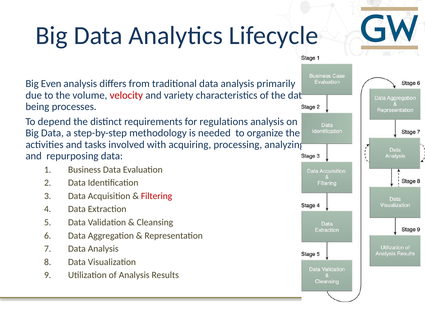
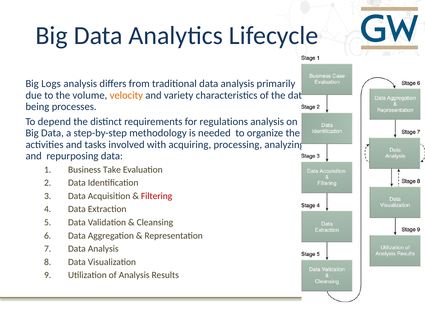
Even: Even -> Logs (51, 84)
velocity colour: red -> orange (126, 95)
Business Data: Data -> Take (112, 170)
